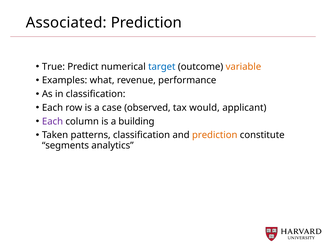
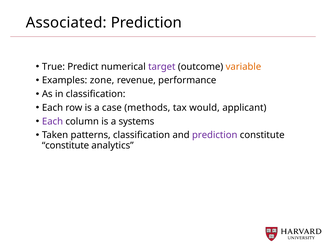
target colour: blue -> purple (162, 66)
what: what -> zone (102, 80)
observed: observed -> methods (147, 107)
building: building -> systems (136, 121)
prediction colour: orange -> purple (215, 135)
segments: segments -> constitute (65, 145)
